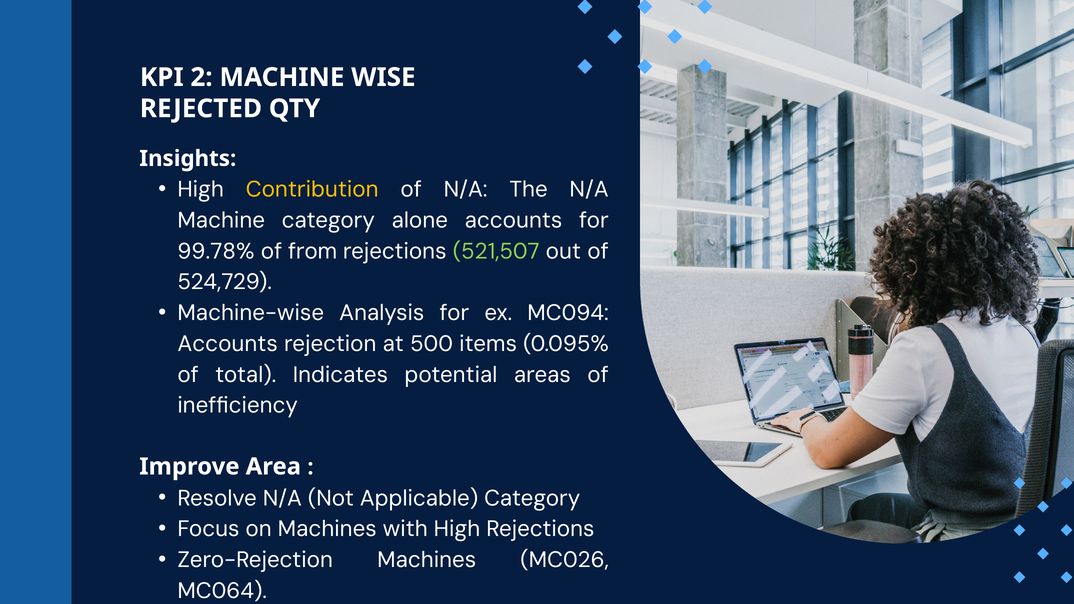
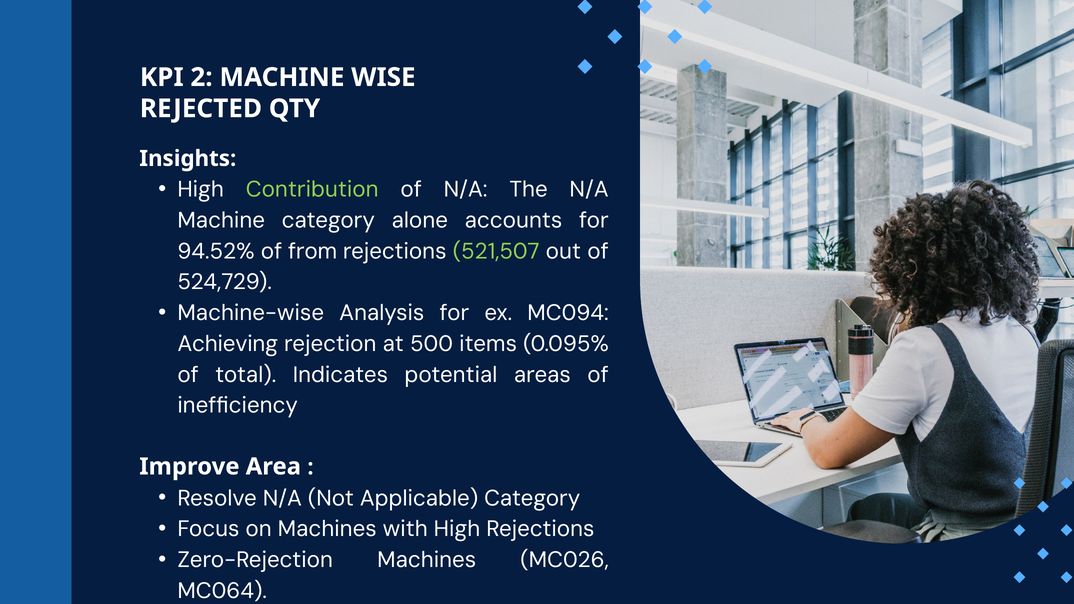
Contribution colour: yellow -> light green (312, 189)
99.78%: 99.78% -> 94.52% (216, 251)
Accounts: Accounts -> Achieving (228, 344)
